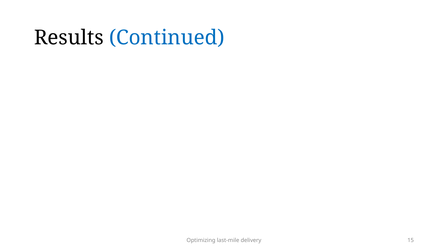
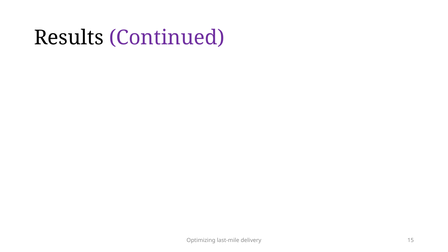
Continued colour: blue -> purple (167, 38)
